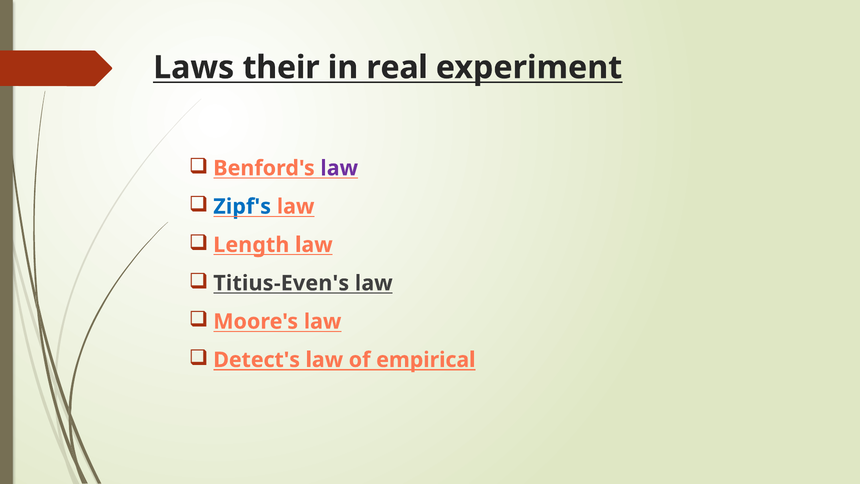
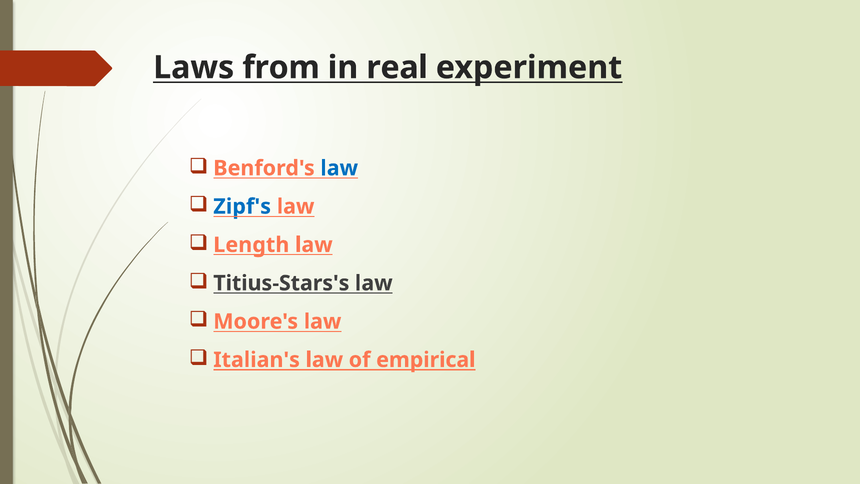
their: their -> from (281, 68)
law colour: purple -> blue (339, 168)
Titius-Even's: Titius-Even's -> Titius-Stars's (281, 283)
Detect's: Detect's -> Italian's (257, 360)
